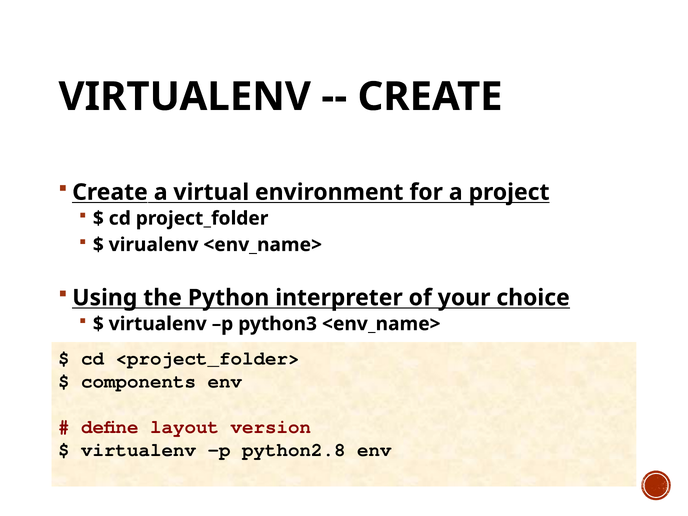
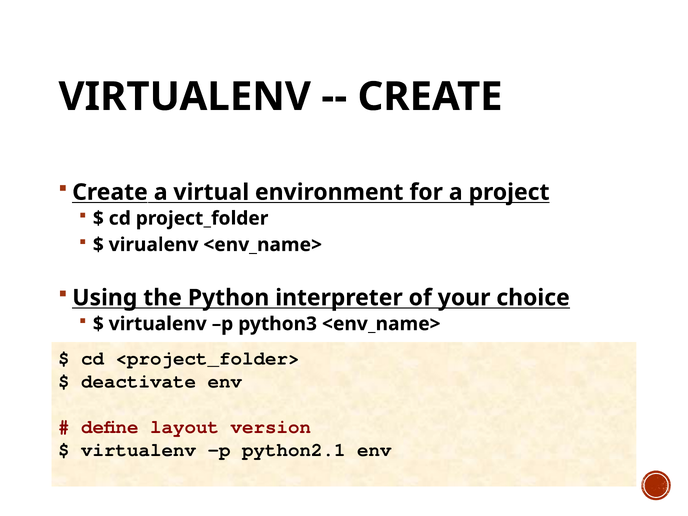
components: components -> deactivate (139, 381)
python2.8: python2.8 -> python2.1 (294, 450)
